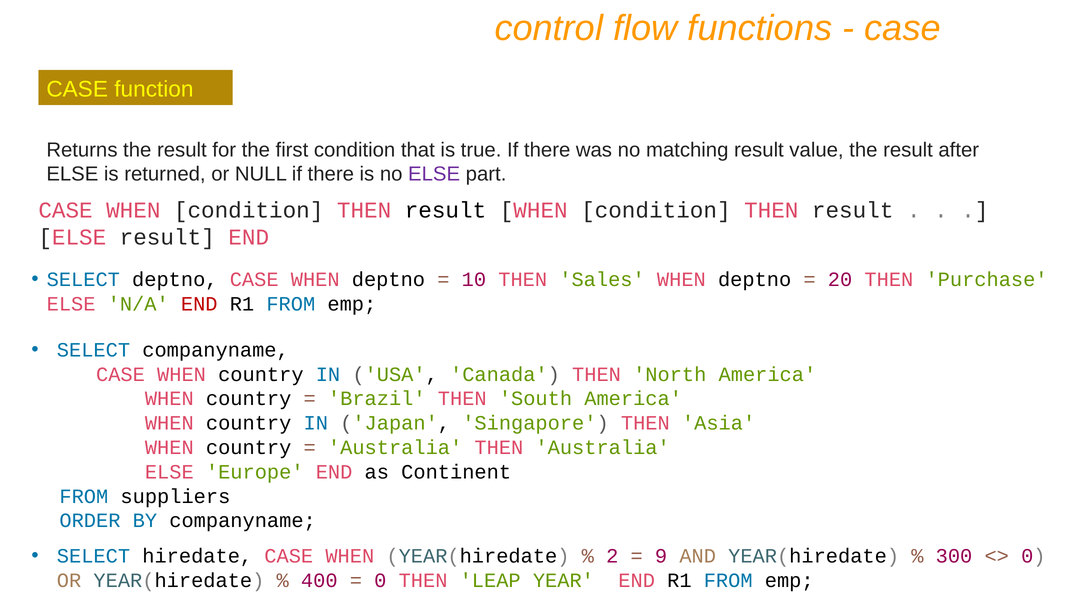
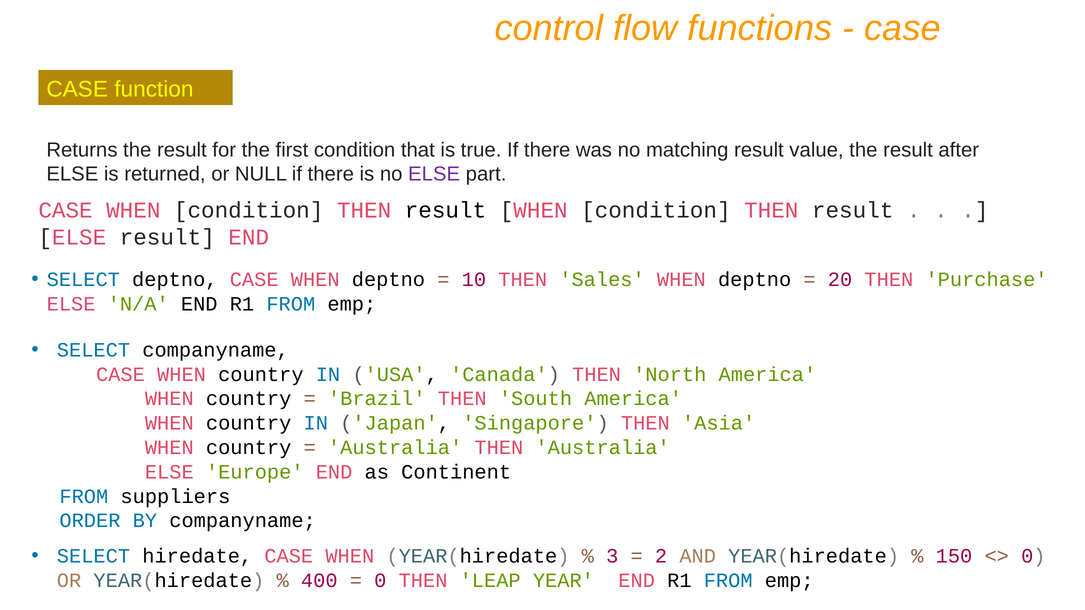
END colour: red -> black (199, 304)
2: 2 -> 3 (612, 556)
9: 9 -> 2 (661, 556)
300: 300 -> 150 (954, 556)
